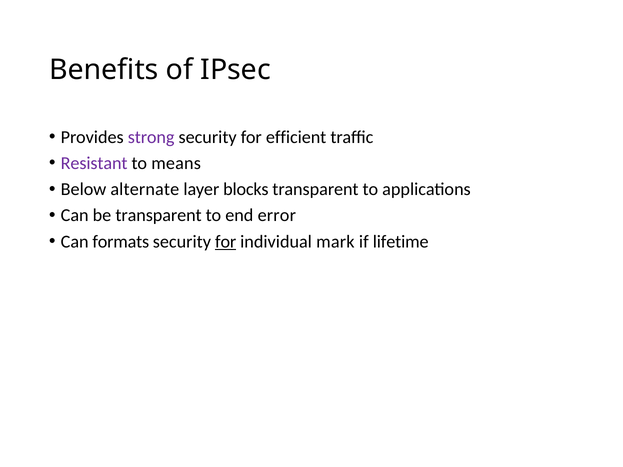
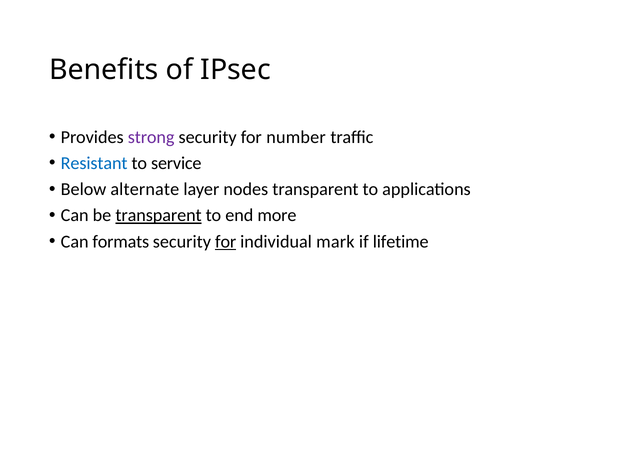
efficient: efficient -> number (296, 137)
Resistant colour: purple -> blue (94, 163)
means: means -> service (176, 163)
blocks: blocks -> nodes (246, 189)
transparent underline: none -> present (159, 216)
error: error -> more (277, 216)
